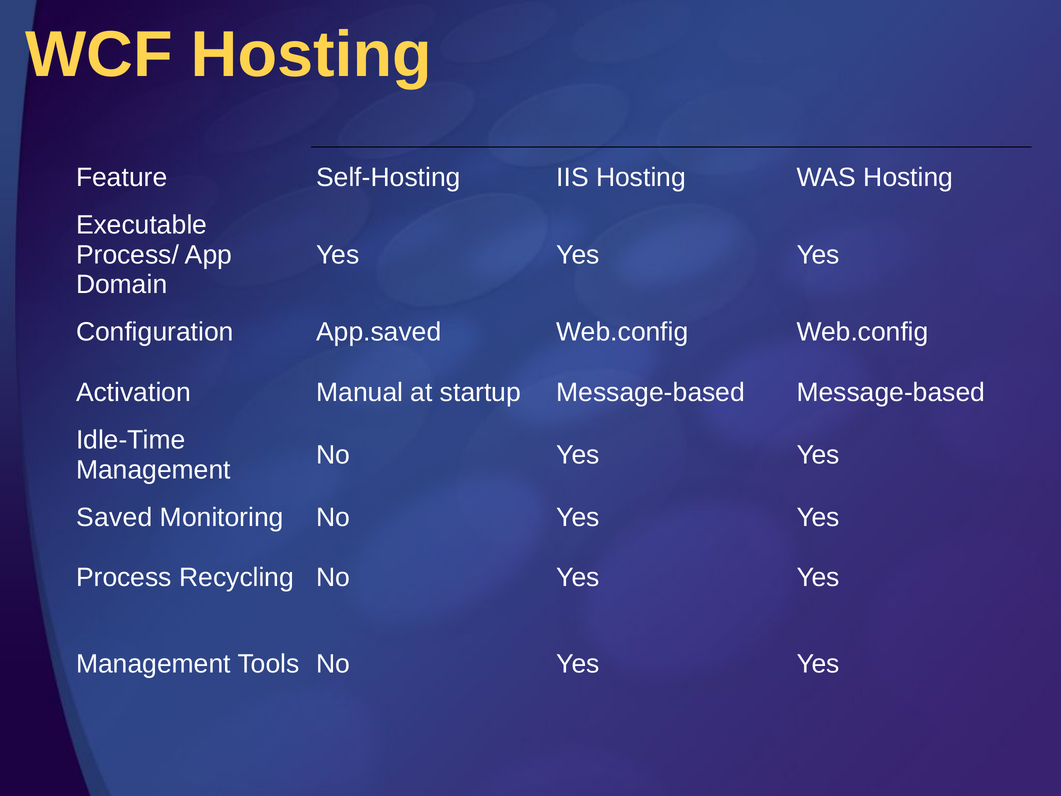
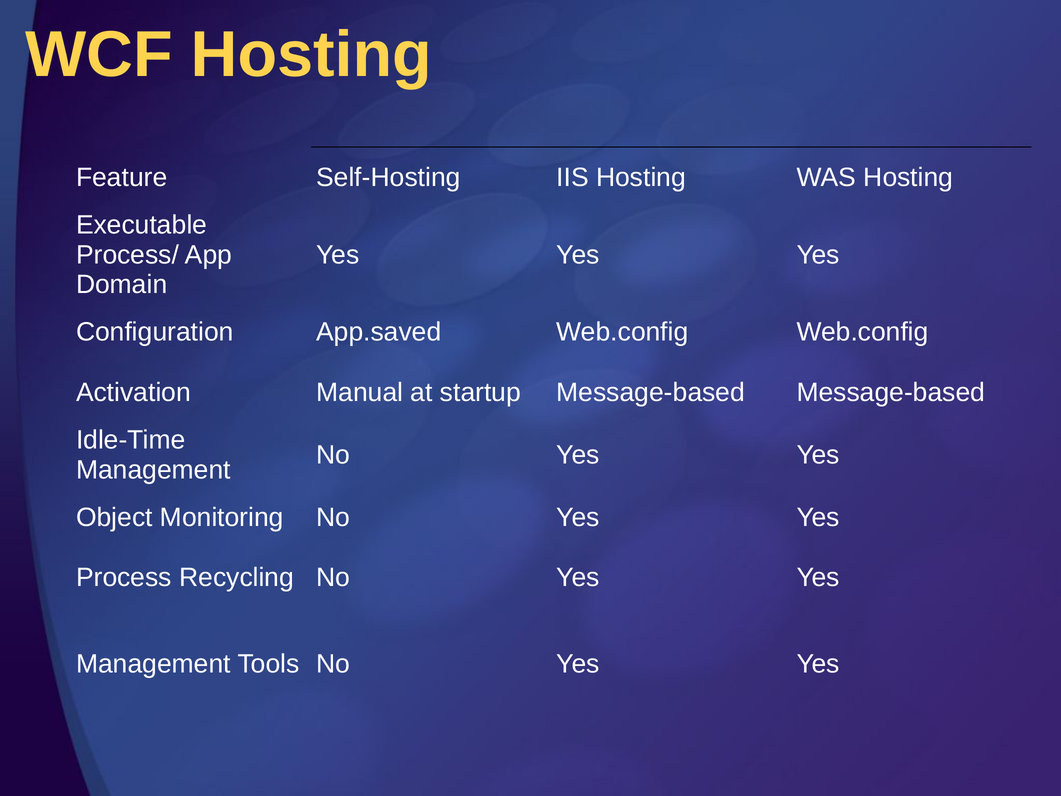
Saved: Saved -> Object (114, 517)
